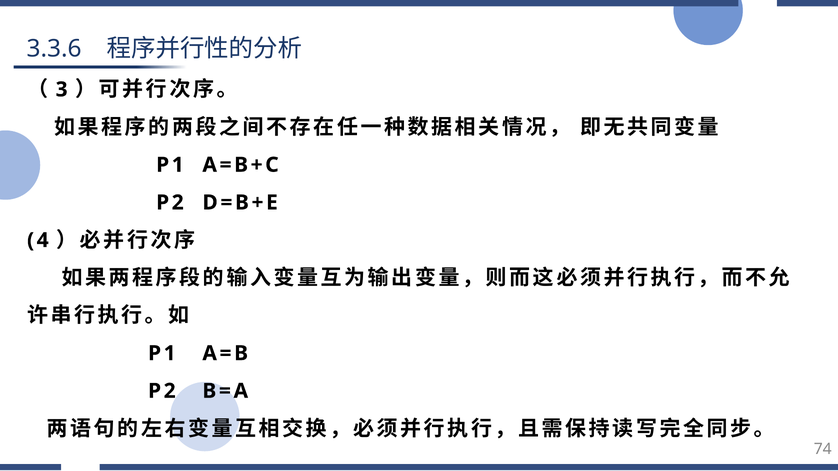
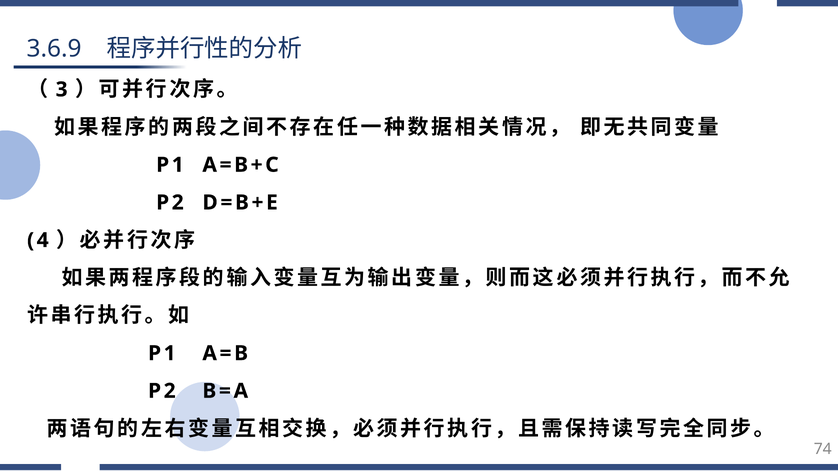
3.3.6: 3.3.6 -> 3.6.9 (54, 49)
